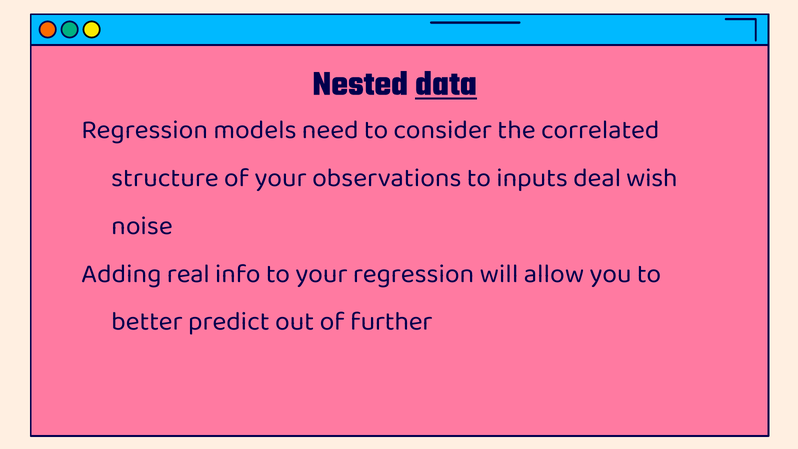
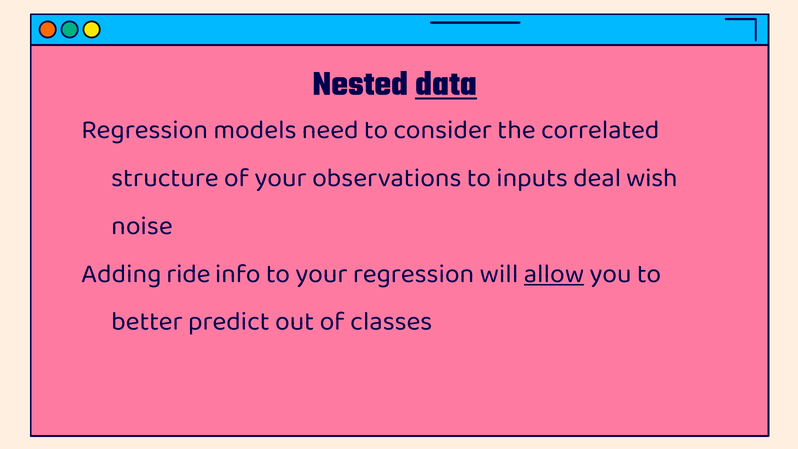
real: real -> ride (188, 273)
allow underline: none -> present (554, 273)
further: further -> classes (391, 321)
